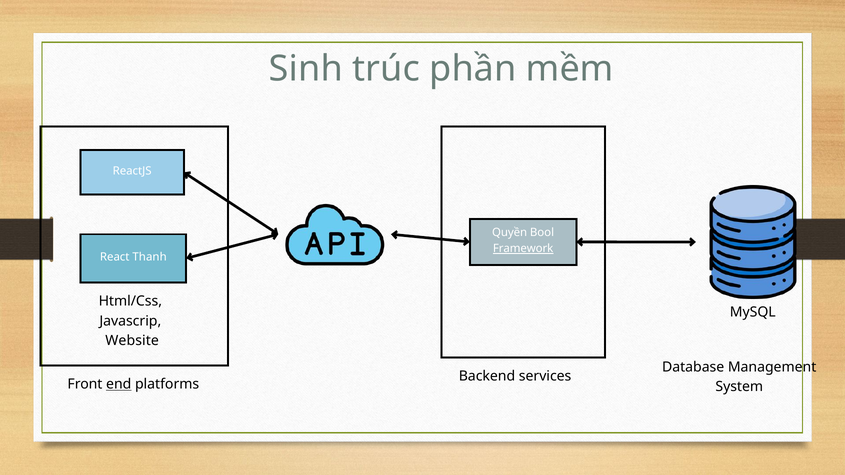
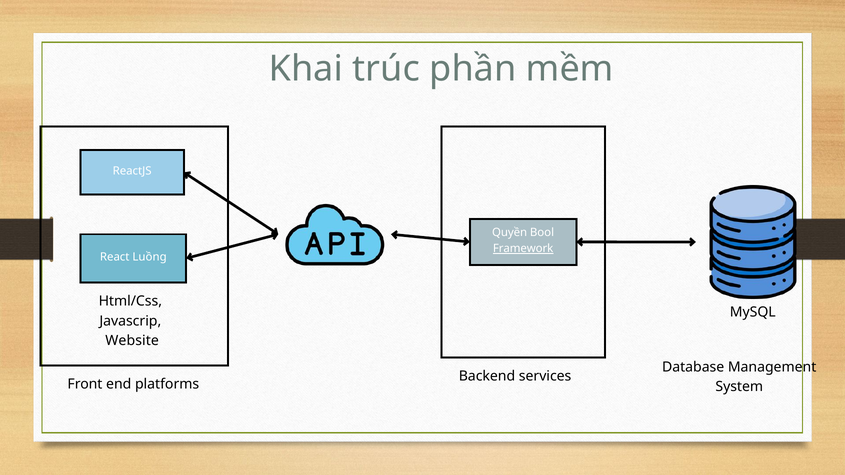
Sinh: Sinh -> Khai (306, 69)
Thanh: Thanh -> Luồng (150, 257)
end underline: present -> none (119, 384)
